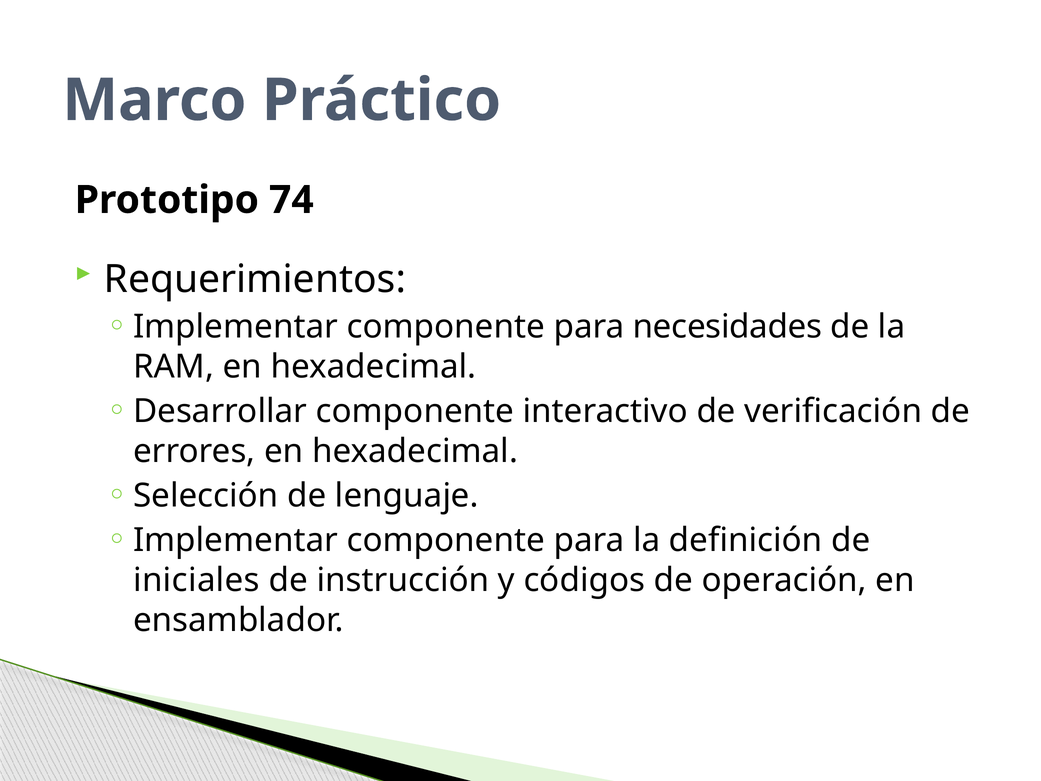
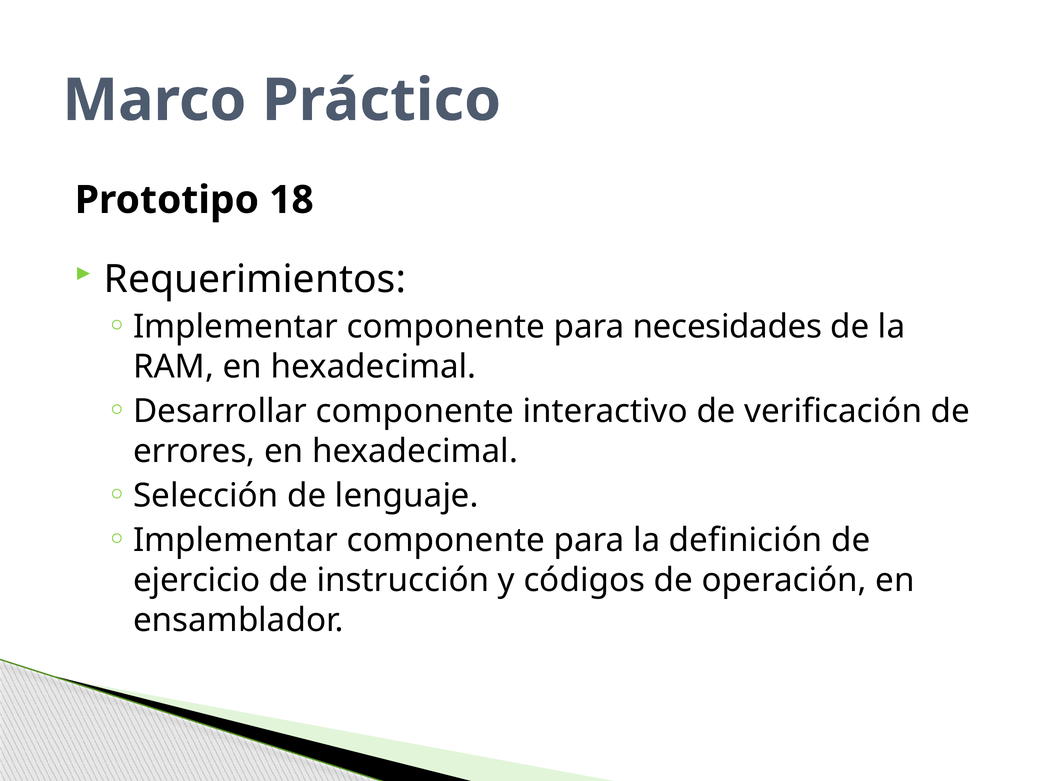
74: 74 -> 18 (291, 200)
iniciales: iniciales -> ejercicio (197, 580)
